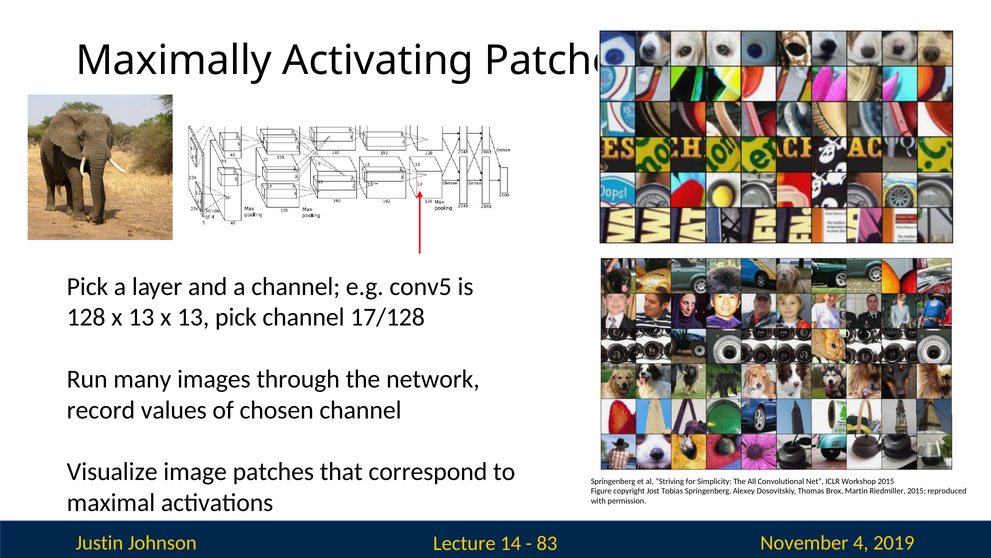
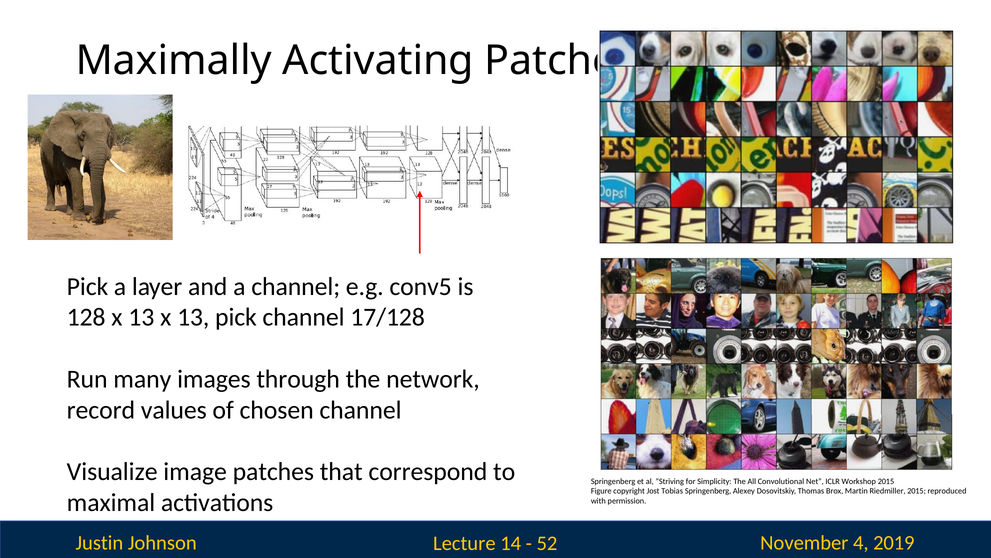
83: 83 -> 52 (547, 543)
